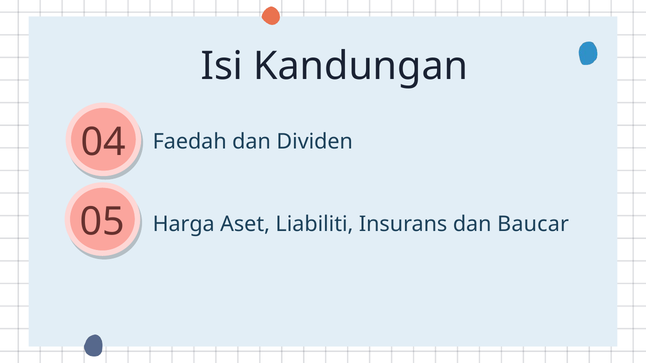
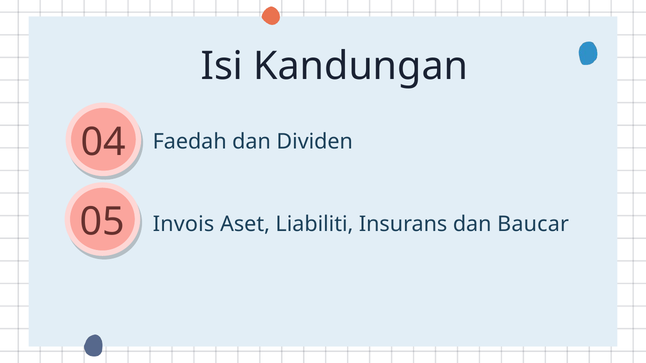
Harga: Harga -> Invois (184, 224)
